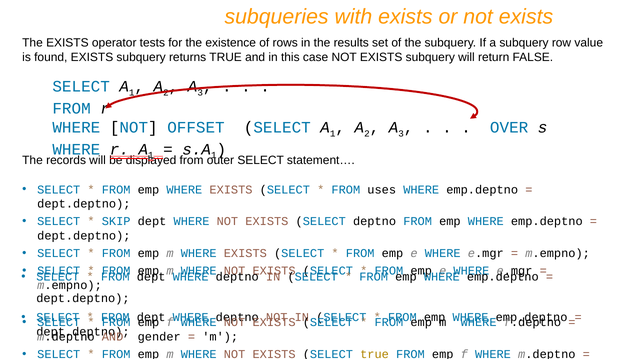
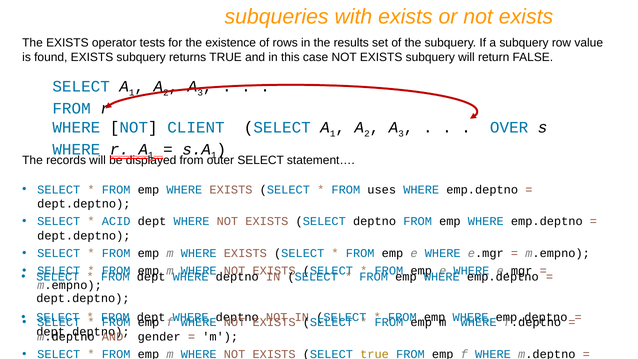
OFFSET: OFFSET -> CLIENT (196, 127)
SKIP: SKIP -> ACID (116, 221)
